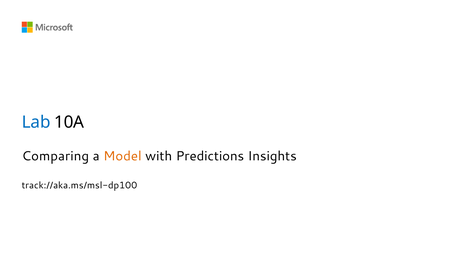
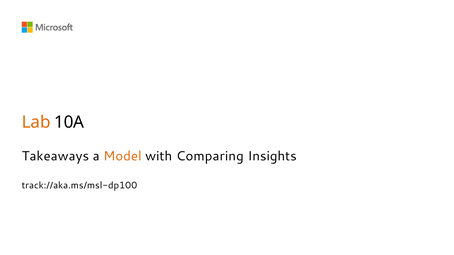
Lab colour: blue -> orange (36, 123)
Comparing: Comparing -> Takeaways (55, 156)
Predictions: Predictions -> Comparing (210, 156)
